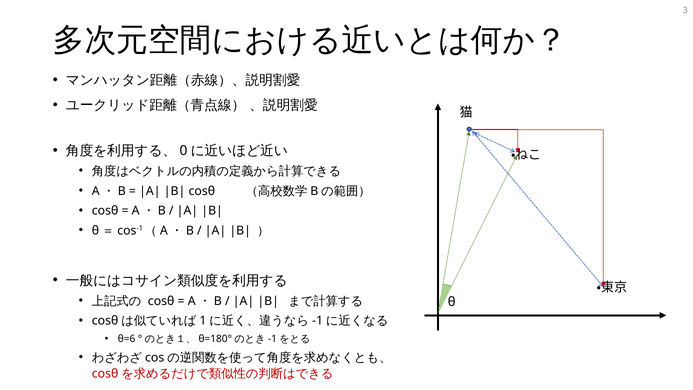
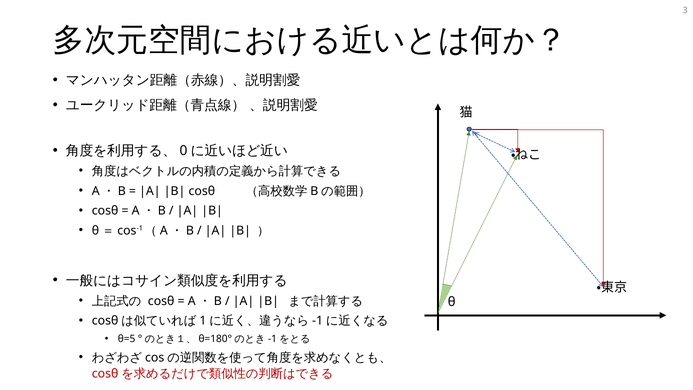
θ=6: θ=6 -> θ=5 (127, 339)
